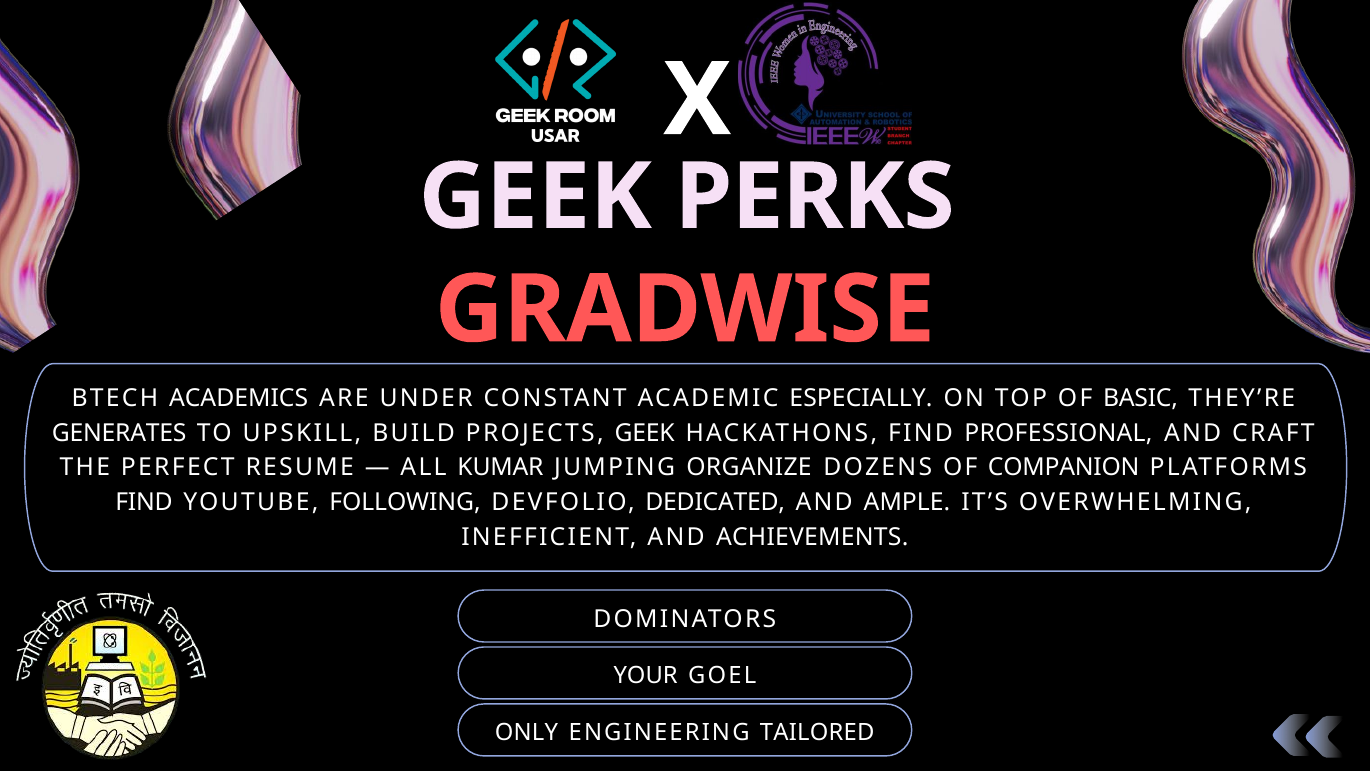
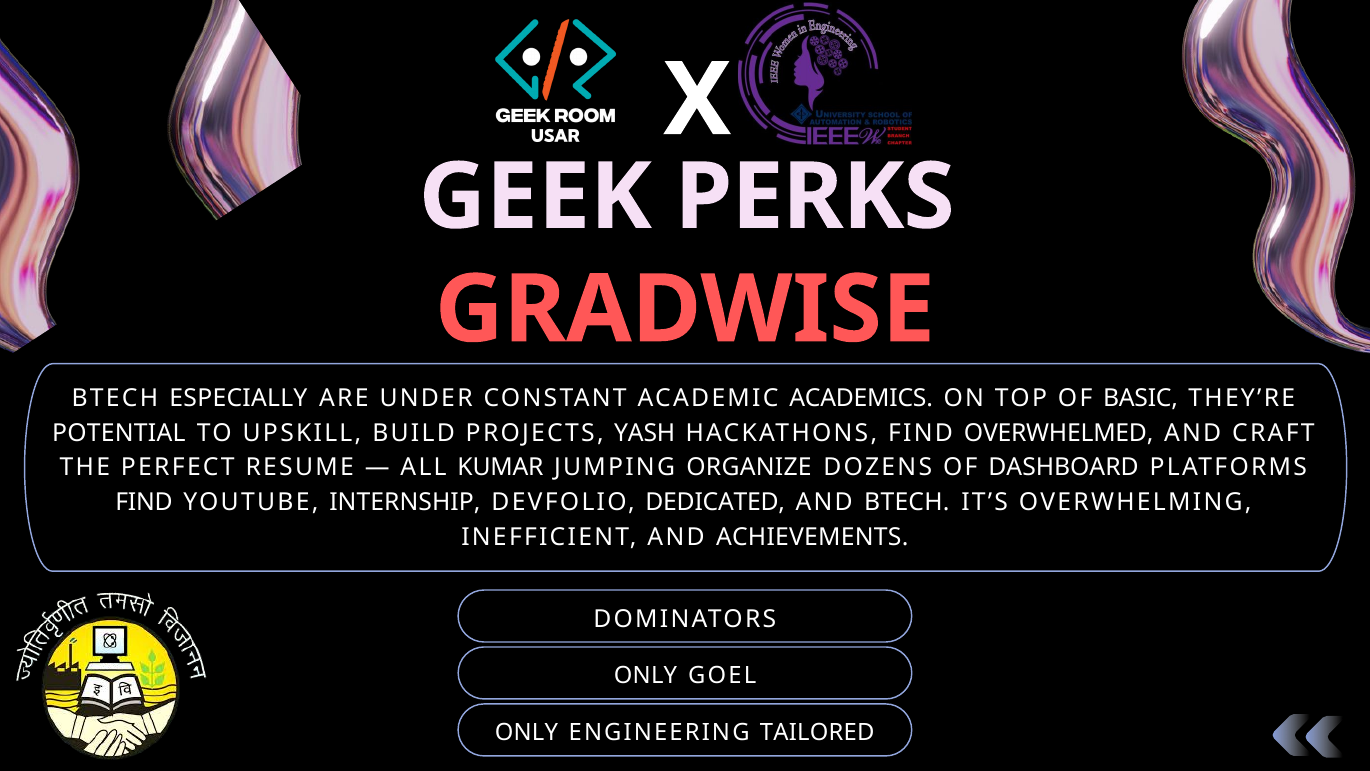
ACADEMICS: ACADEMICS -> ESPECIALLY (238, 398)
ESPECIALLY: ESPECIALLY -> ACADEMICS (861, 398)
GENERATES: GENERATES -> POTENTIAL (119, 433)
PROJECTS GEEK: GEEK -> YASH (645, 433)
PROFESSIONAL: PROFESSIONAL -> OVERWHELMED (1059, 433)
COMPANION: COMPANION -> DASHBOARD (1064, 467)
FOLLOWING: FOLLOWING -> INTERNSHIP (405, 502)
AND AMPLE: AMPLE -> BTECH (907, 502)
YOUR: YOUR -> ONLY (646, 675)
